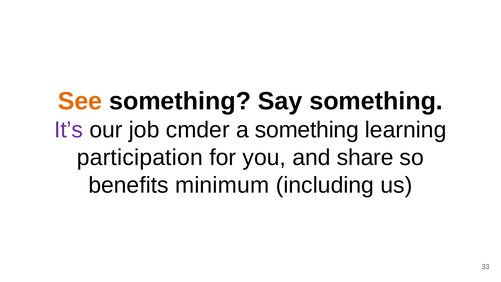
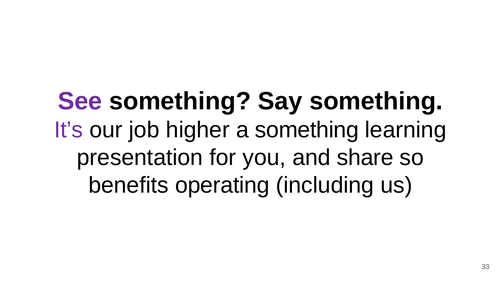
See colour: orange -> purple (80, 101)
cmder: cmder -> higher (198, 130)
participation: participation -> presentation (140, 158)
minimum: minimum -> operating (222, 185)
